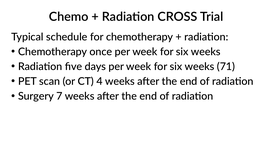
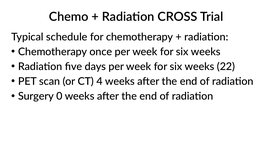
71: 71 -> 22 (226, 67)
7: 7 -> 0 (59, 97)
